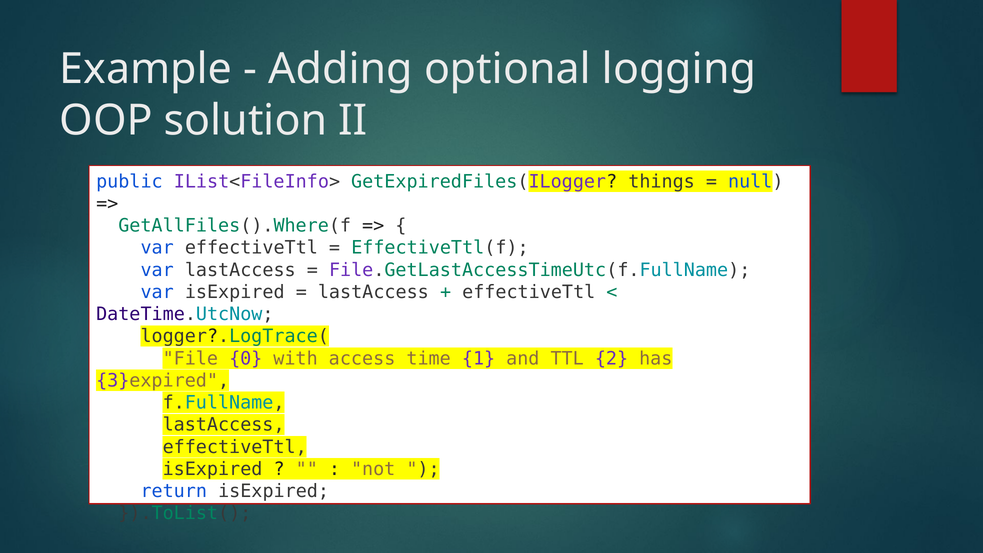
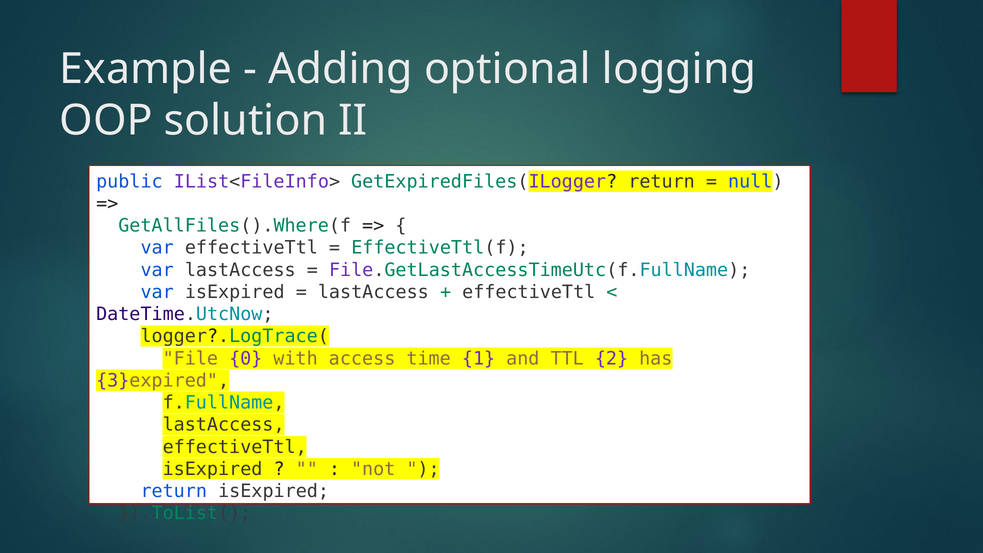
GetExpiredFiles(ILogger things: things -> return (662, 181)
